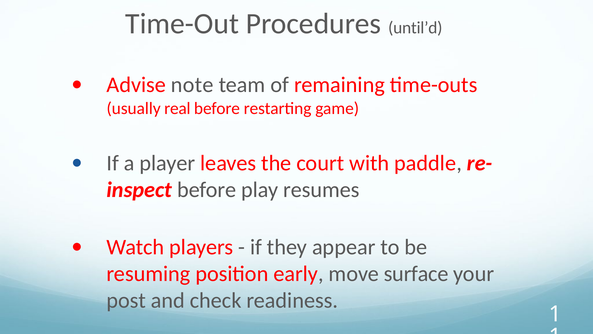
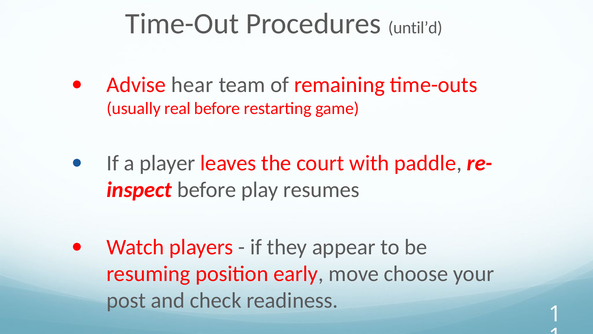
note: note -> hear (192, 85)
surface: surface -> choose (416, 274)
